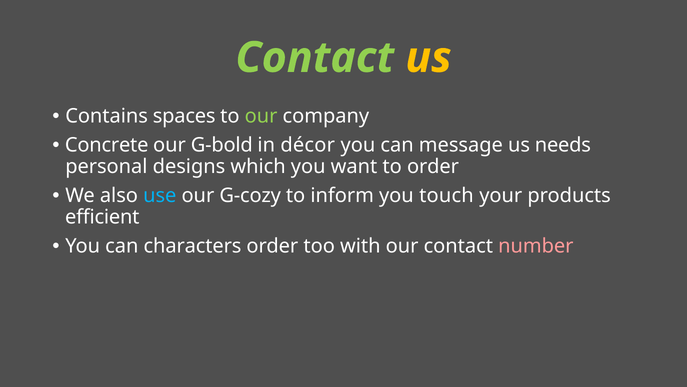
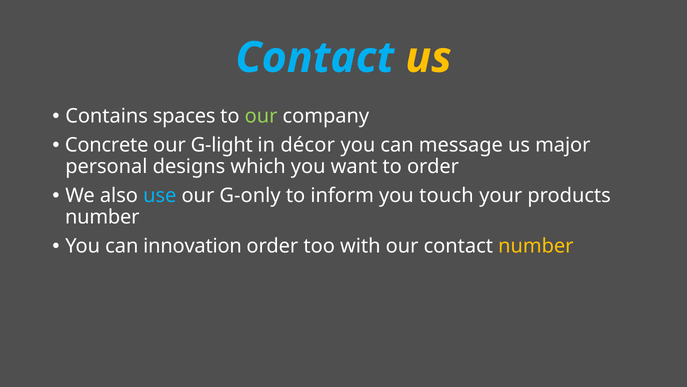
Contact colour: light green -> light blue (315, 58)
G-bold: G-bold -> G-light (222, 145)
needs: needs -> major (563, 145)
G-cozy: G-cozy -> G-only (250, 195)
efficient: efficient -> number (102, 217)
characters: characters -> innovation (193, 246)
number colour: pink -> yellow (536, 246)
